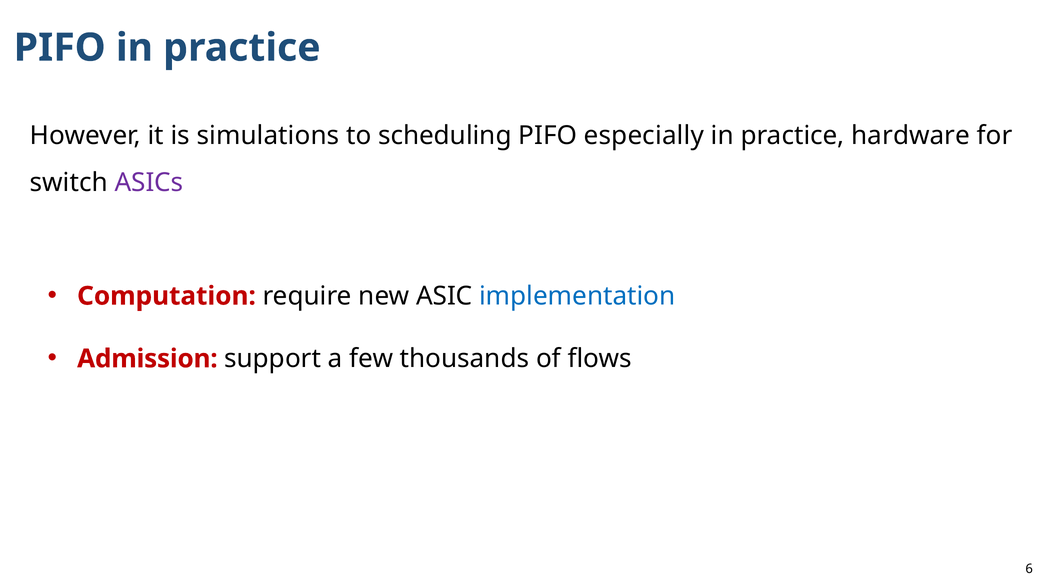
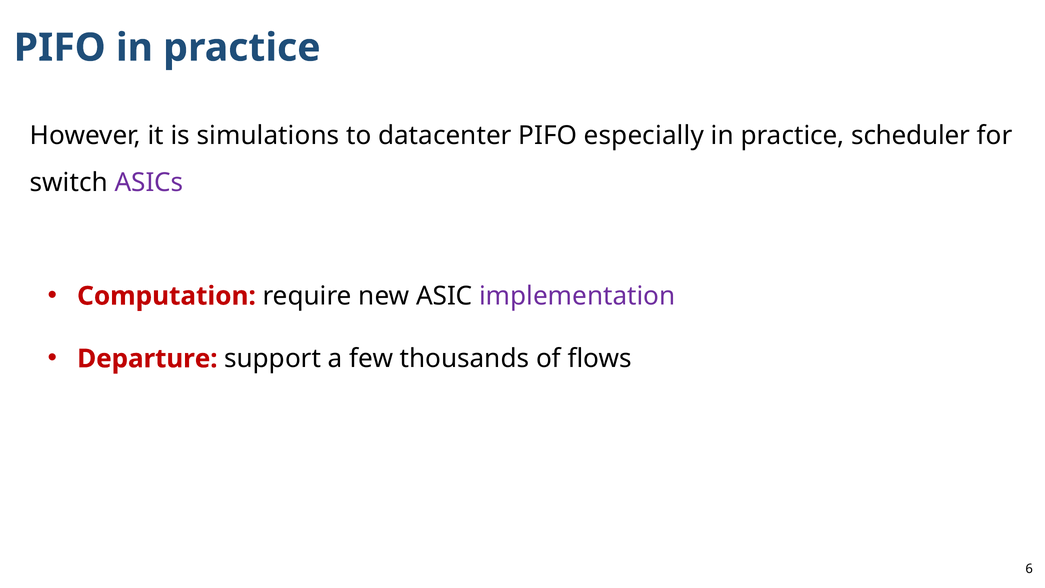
scheduling: scheduling -> datacenter (445, 136)
hardware: hardware -> scheduler (911, 136)
implementation colour: blue -> purple (577, 296)
Admission: Admission -> Departure (147, 359)
